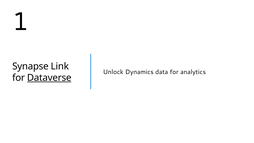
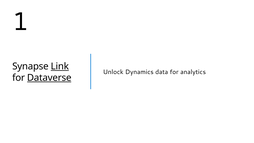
Link underline: none -> present (60, 66)
